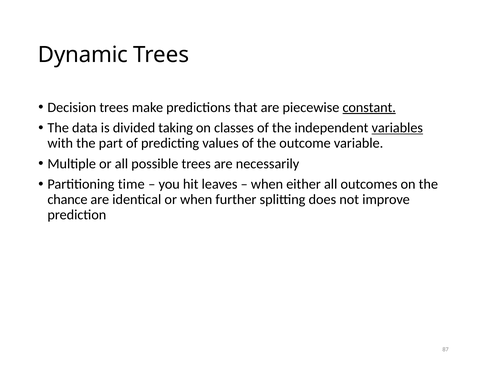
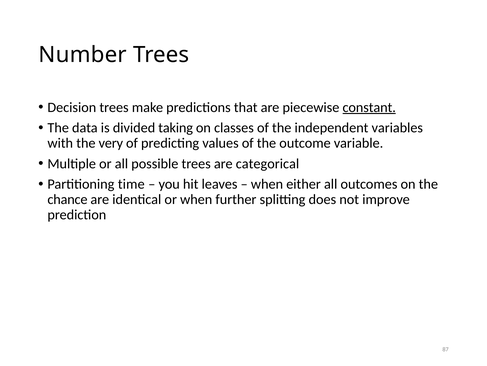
Dynamic: Dynamic -> Number (83, 55)
variables underline: present -> none (397, 128)
part: part -> very (111, 143)
necessarily: necessarily -> categorical (267, 163)
